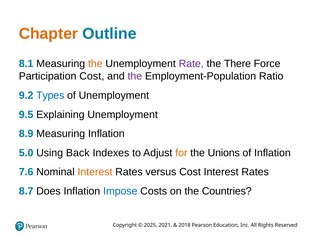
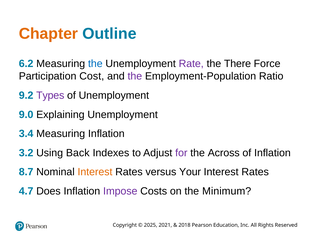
8.1: 8.1 -> 6.2 (26, 64)
the colour: orange -> blue (95, 64)
Types colour: blue -> purple (50, 95)
9.5: 9.5 -> 9.0 (26, 114)
8.9: 8.9 -> 3.4 (26, 133)
5.0: 5.0 -> 3.2 (26, 153)
for colour: orange -> purple (181, 153)
Unions: Unions -> Across (224, 153)
7.6: 7.6 -> 8.7 (26, 172)
versus Cost: Cost -> Your (190, 172)
8.7: 8.7 -> 4.7 (26, 191)
Impose colour: blue -> purple (120, 191)
Countries: Countries -> Minimum (227, 191)
